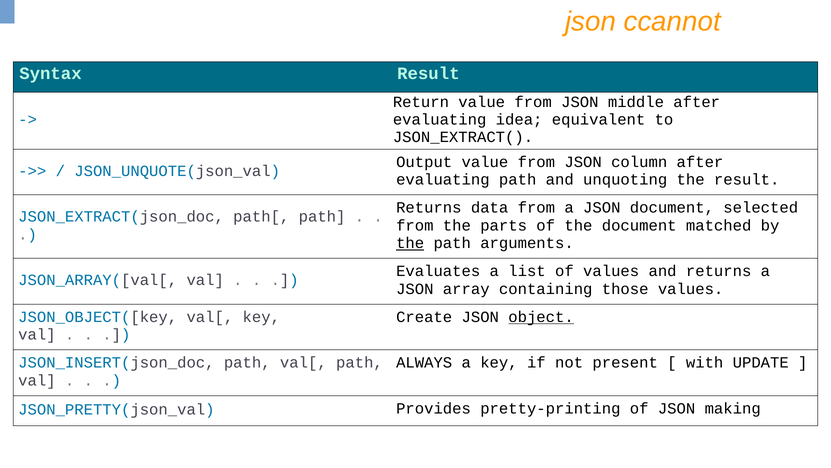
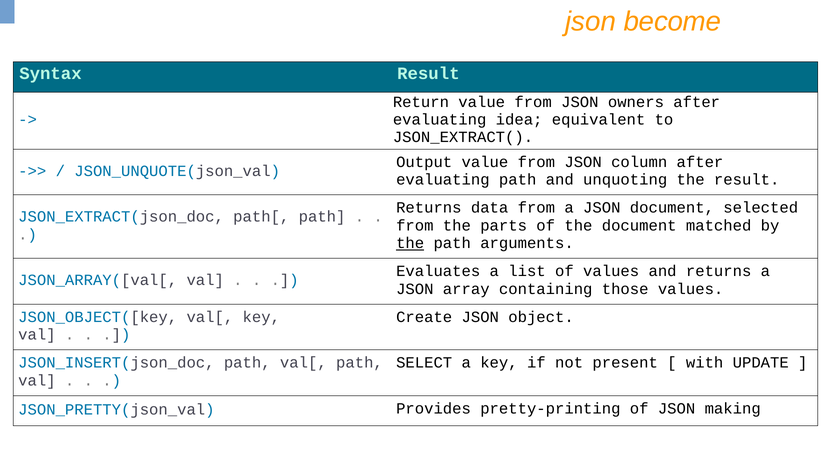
ccannot: ccannot -> become (672, 22)
middle: middle -> owners (636, 102)
object underline: present -> none (541, 317)
ALWAYS: ALWAYS -> SELECT (424, 362)
